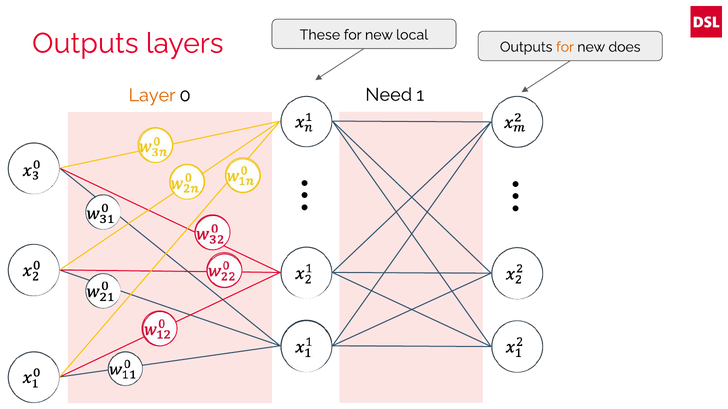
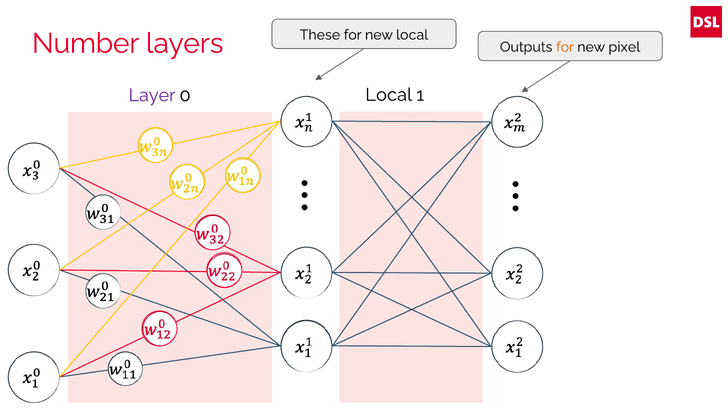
Outputs: Outputs -> Number (86, 43)
does: does -> pixel (624, 47)
Need: Need -> Local (389, 95)
Layer colour: orange -> purple (152, 95)
